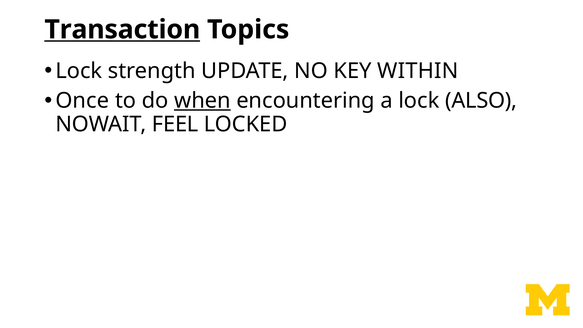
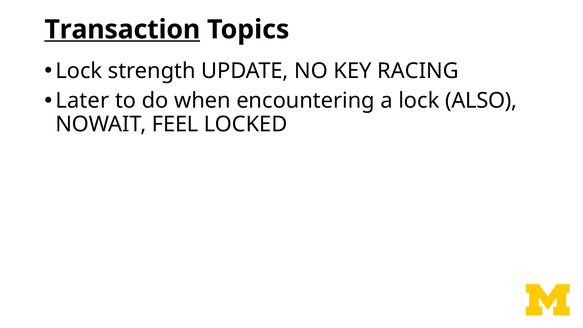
WITHIN: WITHIN -> RACING (418, 71)
Once: Once -> Later (82, 101)
when underline: present -> none (202, 101)
